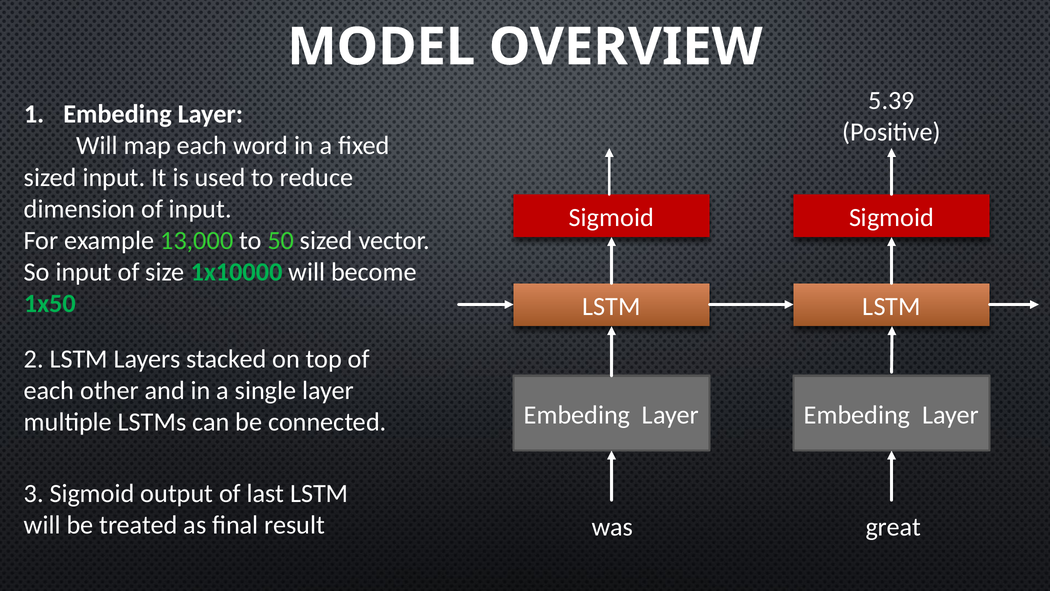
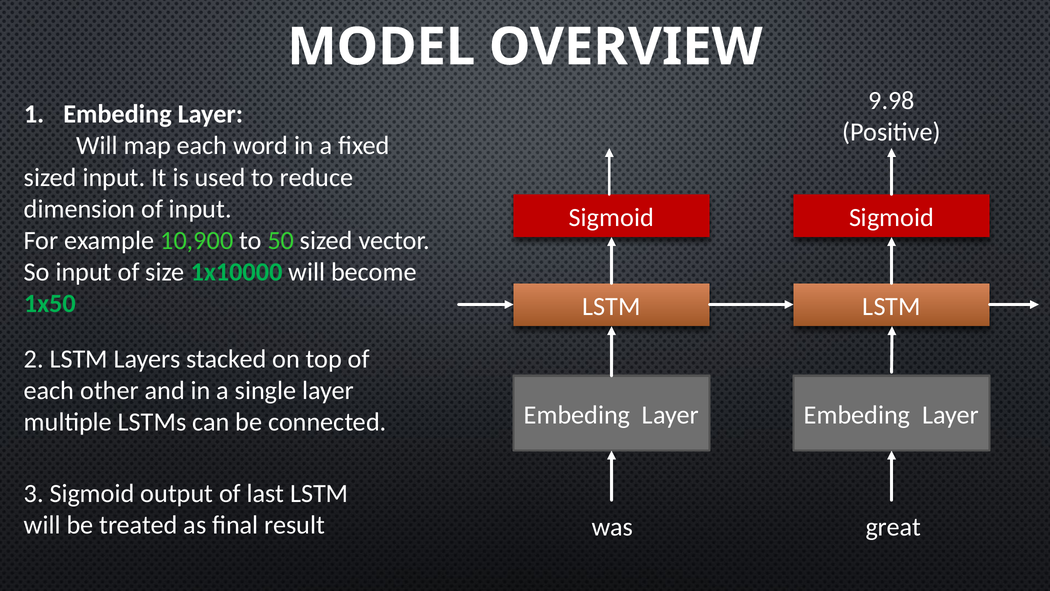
5.39: 5.39 -> 9.98 (891, 101)
13,000: 13,000 -> 10,900 (197, 240)
